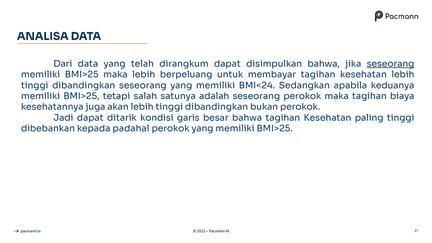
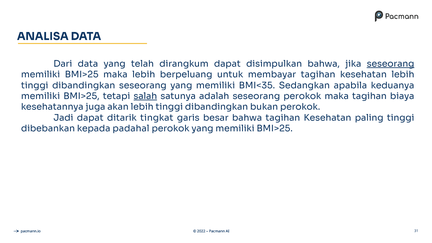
BMI<24: BMI<24 -> BMI<35 (257, 85)
salah underline: none -> present (145, 96)
kondisi: kondisi -> tingkat (157, 118)
